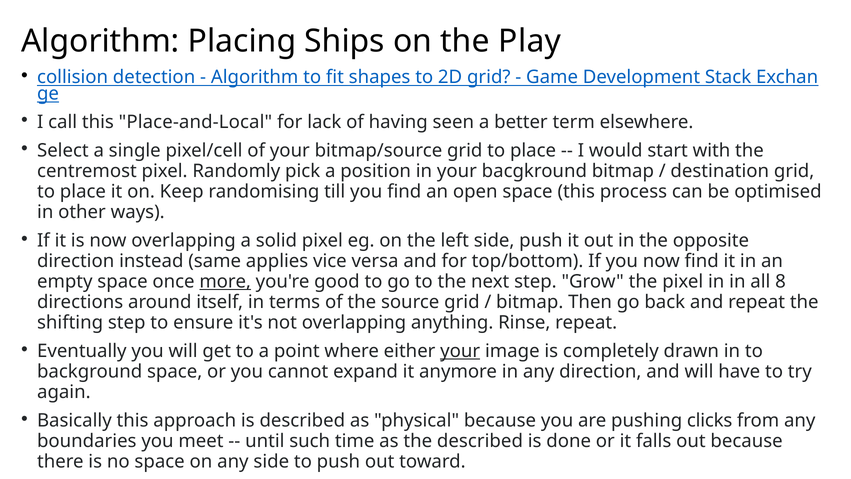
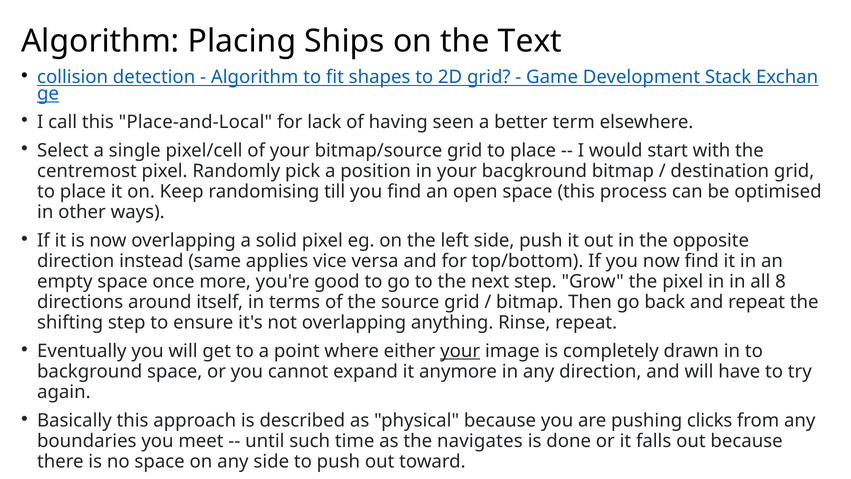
Play: Play -> Text (530, 41)
more underline: present -> none (225, 281)
the described: described -> navigates (480, 441)
